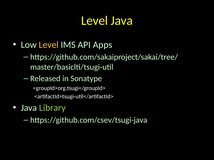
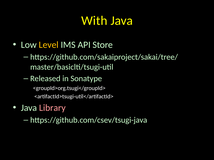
Level: Level -> With (94, 21)
Apps: Apps -> Store (103, 45)
Library colour: light green -> pink (52, 108)
